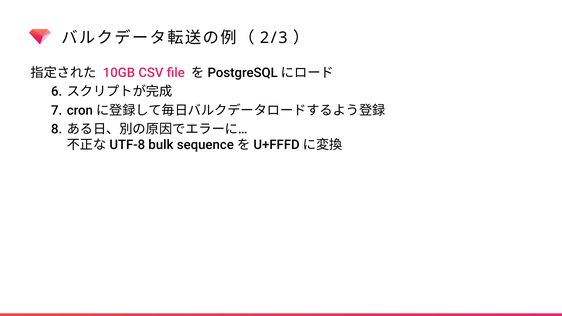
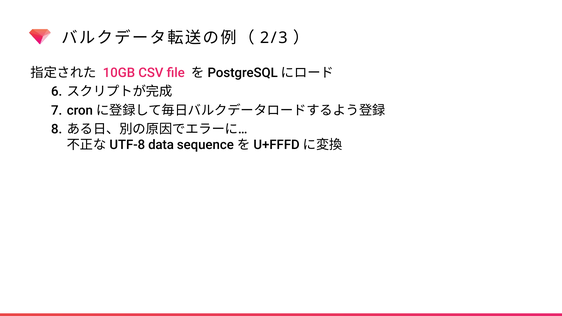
bulk: bulk -> data (161, 145)
